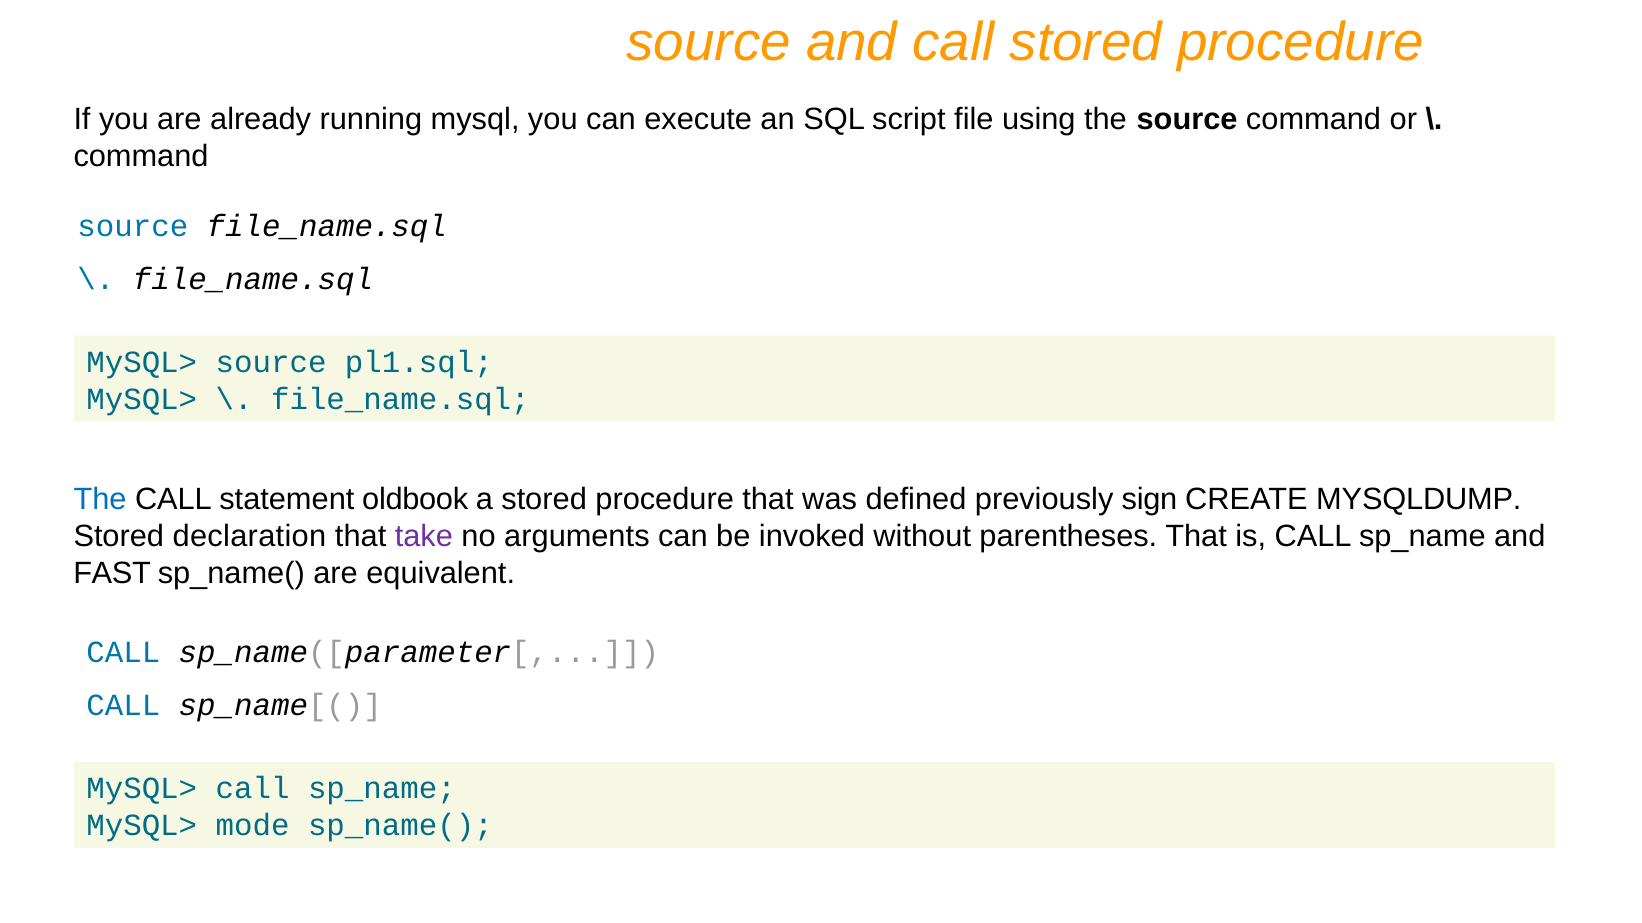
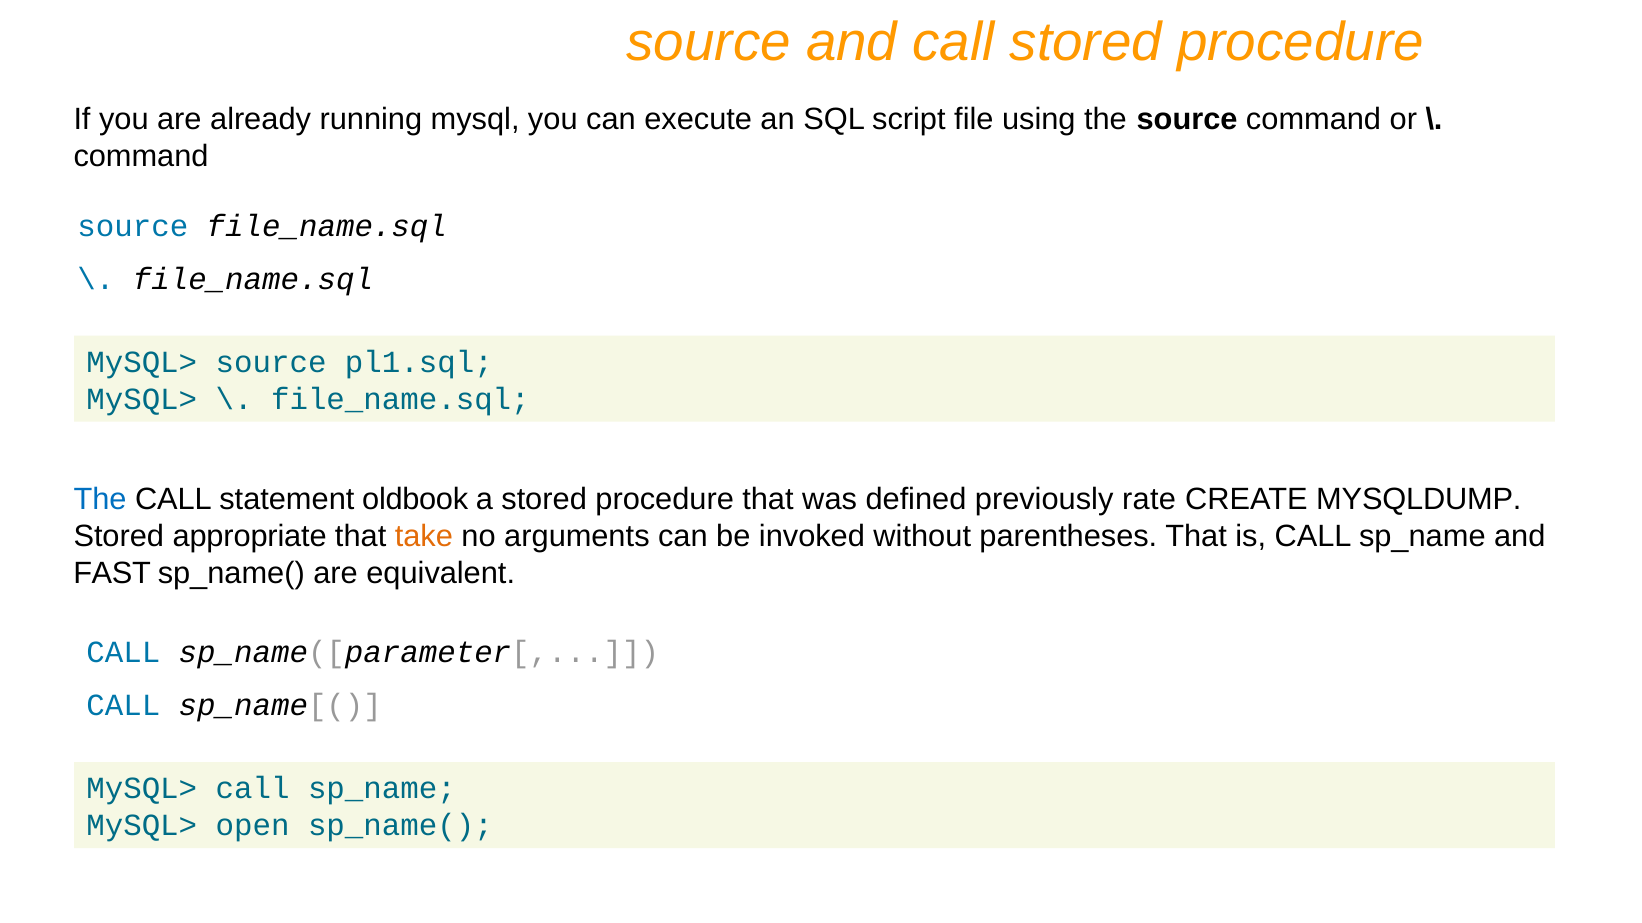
sign: sign -> rate (1149, 500)
declaration: declaration -> appropriate (250, 537)
take colour: purple -> orange (424, 537)
mode: mode -> open (253, 826)
